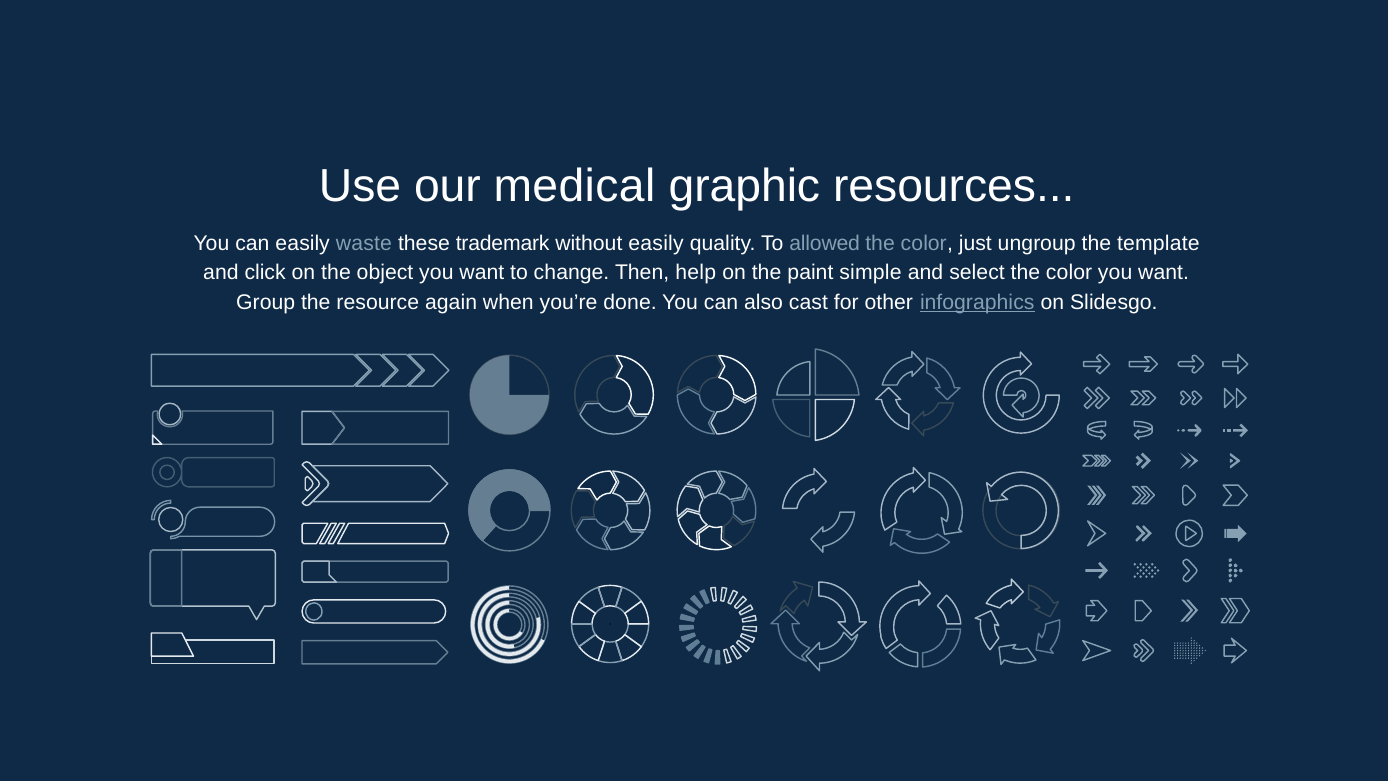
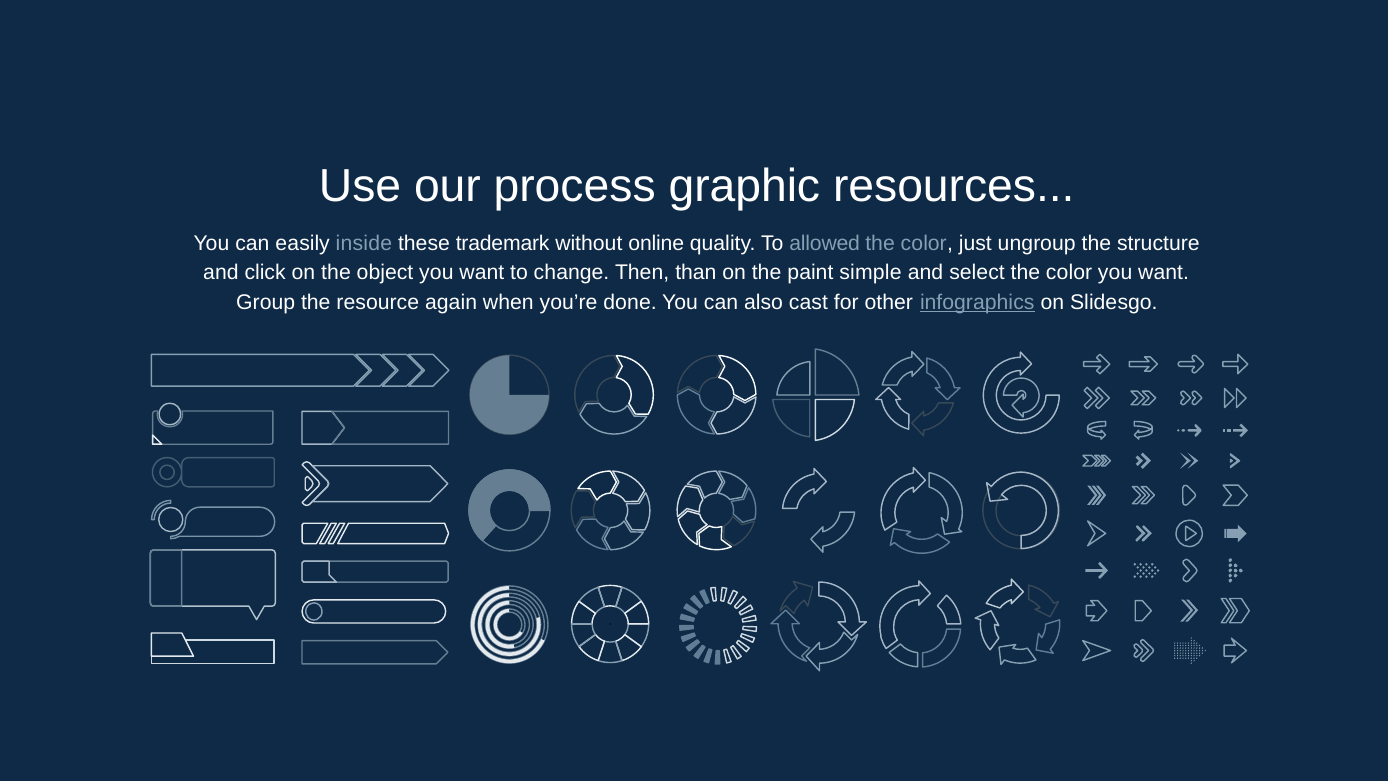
medical: medical -> process (575, 187)
waste: waste -> inside (364, 243)
without easily: easily -> online (656, 243)
template: template -> structure (1158, 243)
help: help -> than (696, 273)
